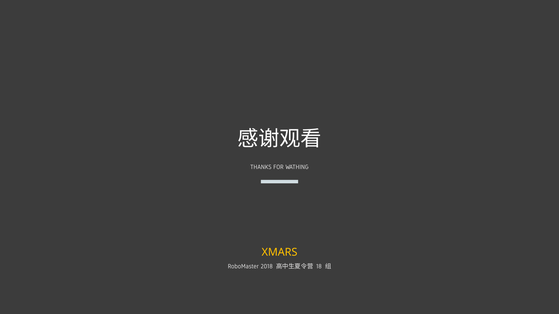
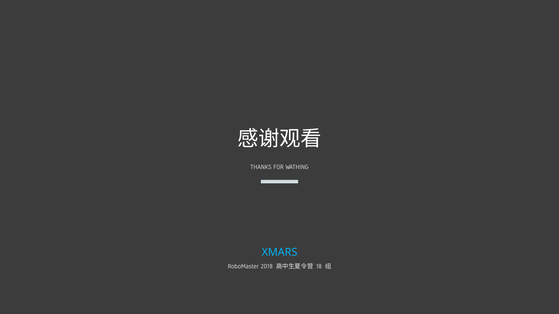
XMARS colour: yellow -> light blue (280, 253)
